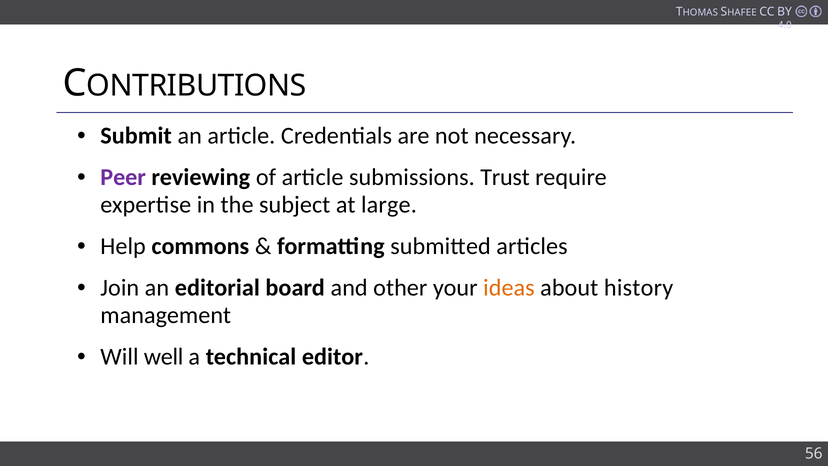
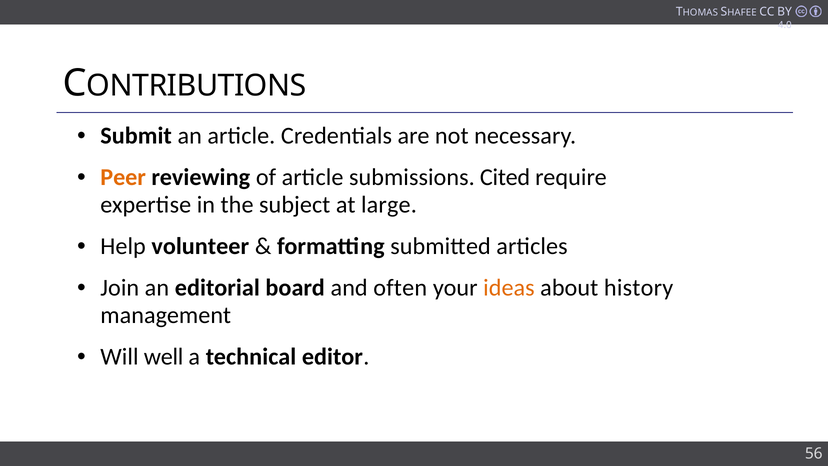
Peer colour: purple -> orange (123, 177)
Trust: Trust -> Cited (505, 177)
commons: commons -> volunteer (200, 246)
other: other -> often (400, 288)
